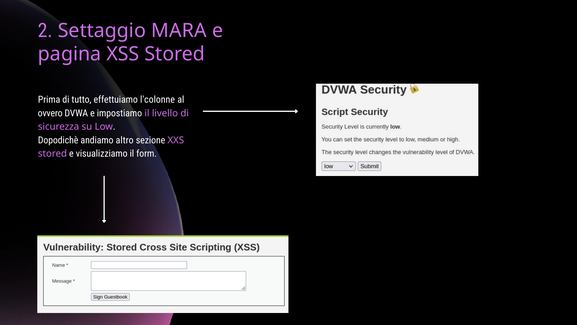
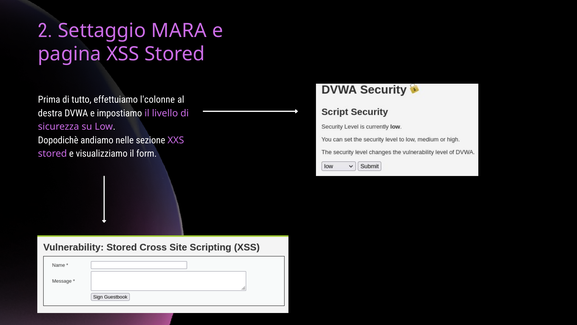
ovvero: ovvero -> destra (50, 113)
altro: altro -> nelle (125, 140)
